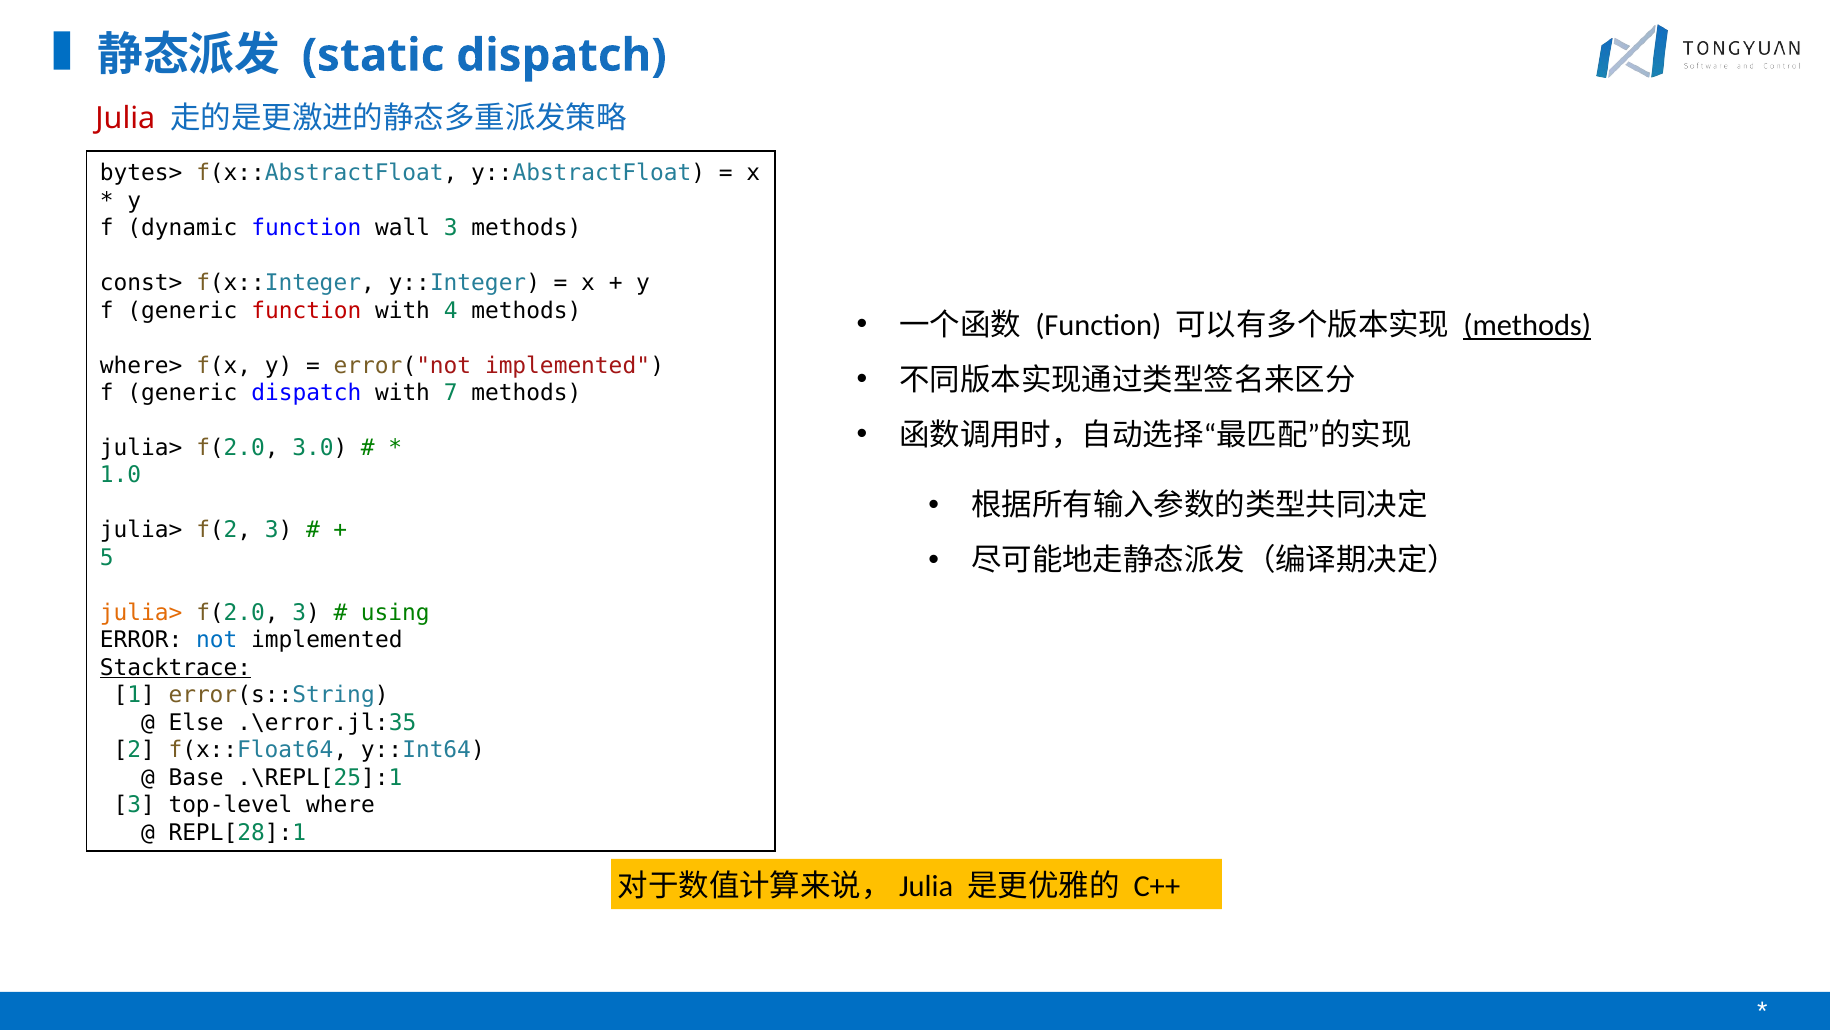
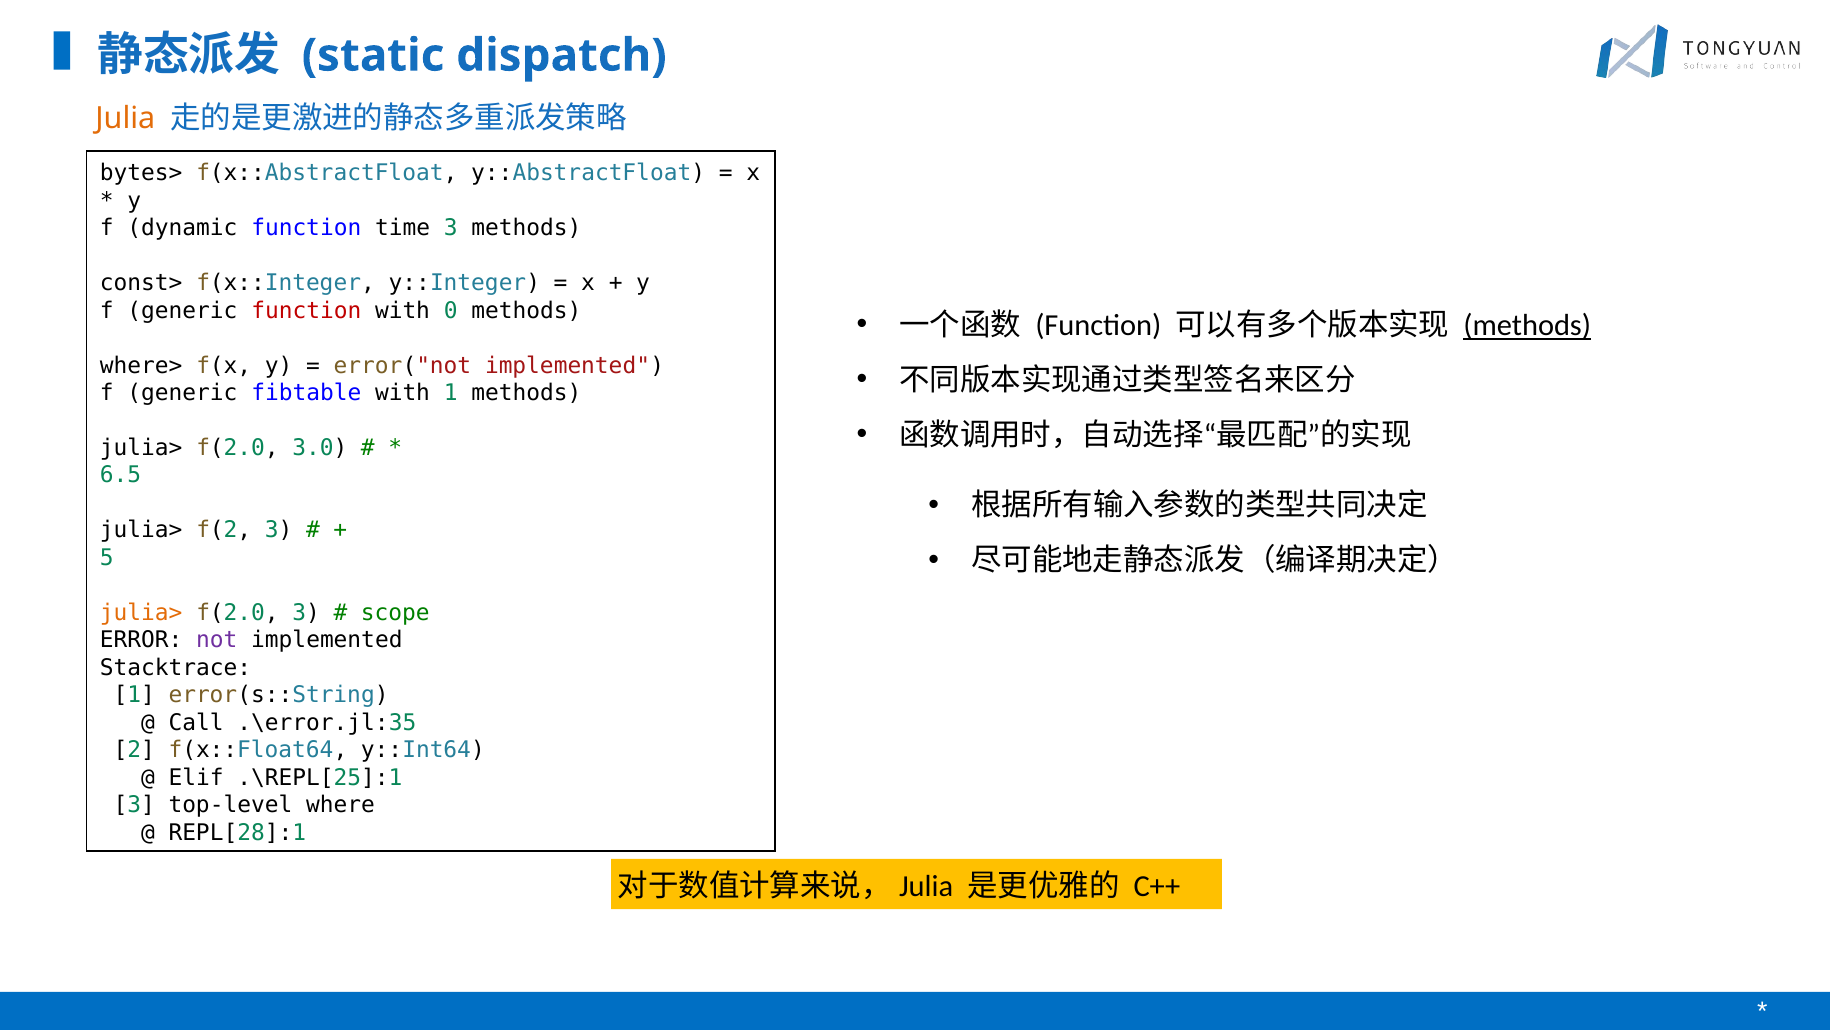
Julia colour: red -> orange (125, 119)
wall: wall -> time (403, 228)
4: 4 -> 0 (451, 310)
generic dispatch: dispatch -> fibtable (306, 393)
with 7: 7 -> 1 (451, 393)
1.0: 1.0 -> 6.5 (121, 475)
using: using -> scope (395, 612)
not colour: blue -> purple (217, 640)
Stacktrace underline: present -> none (176, 667)
Else: Else -> Call (196, 722)
Base: Base -> Elif (196, 777)
